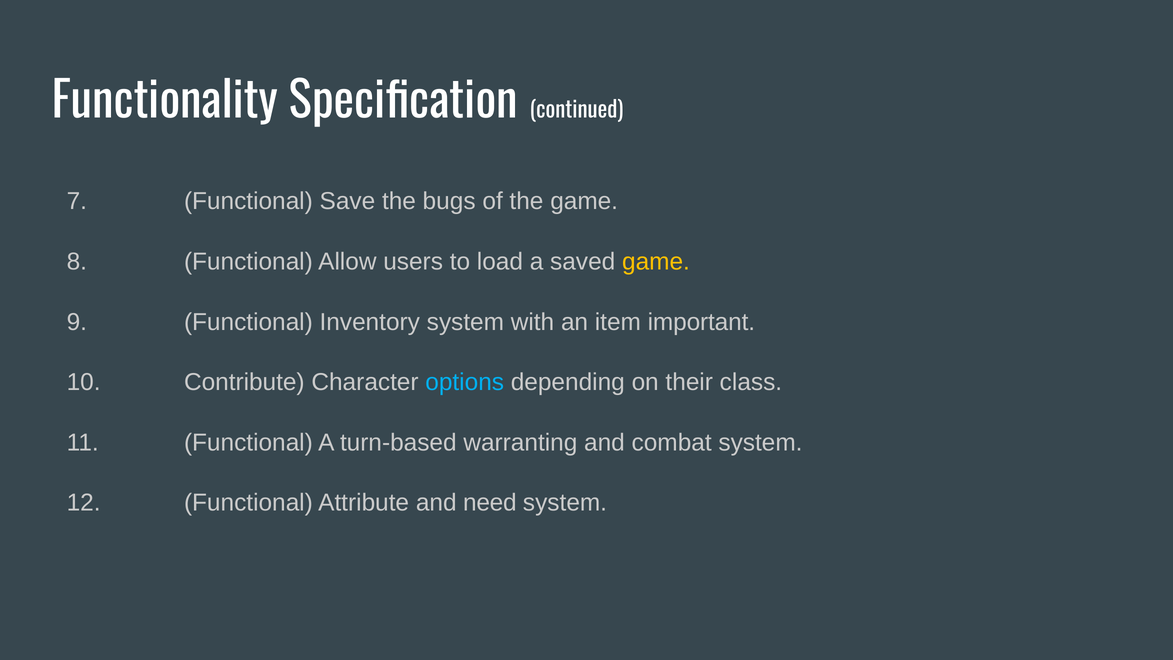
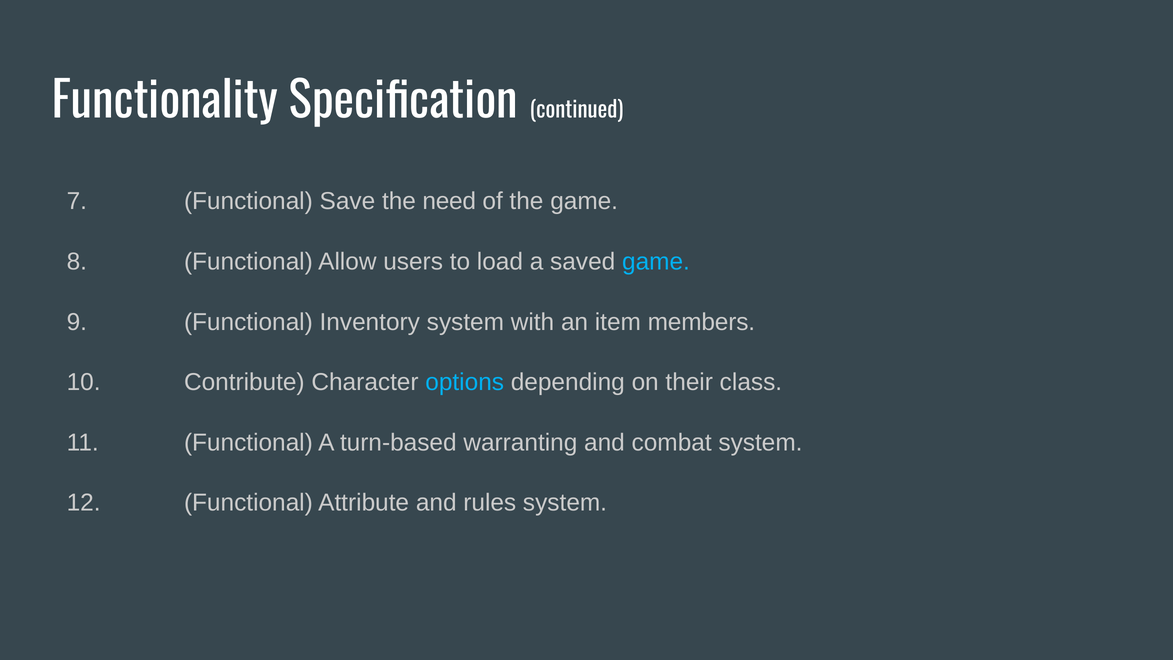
bugs: bugs -> need (449, 201)
game colour: yellow -> light blue (656, 262)
important: important -> members (701, 322)
need: need -> rules (490, 503)
